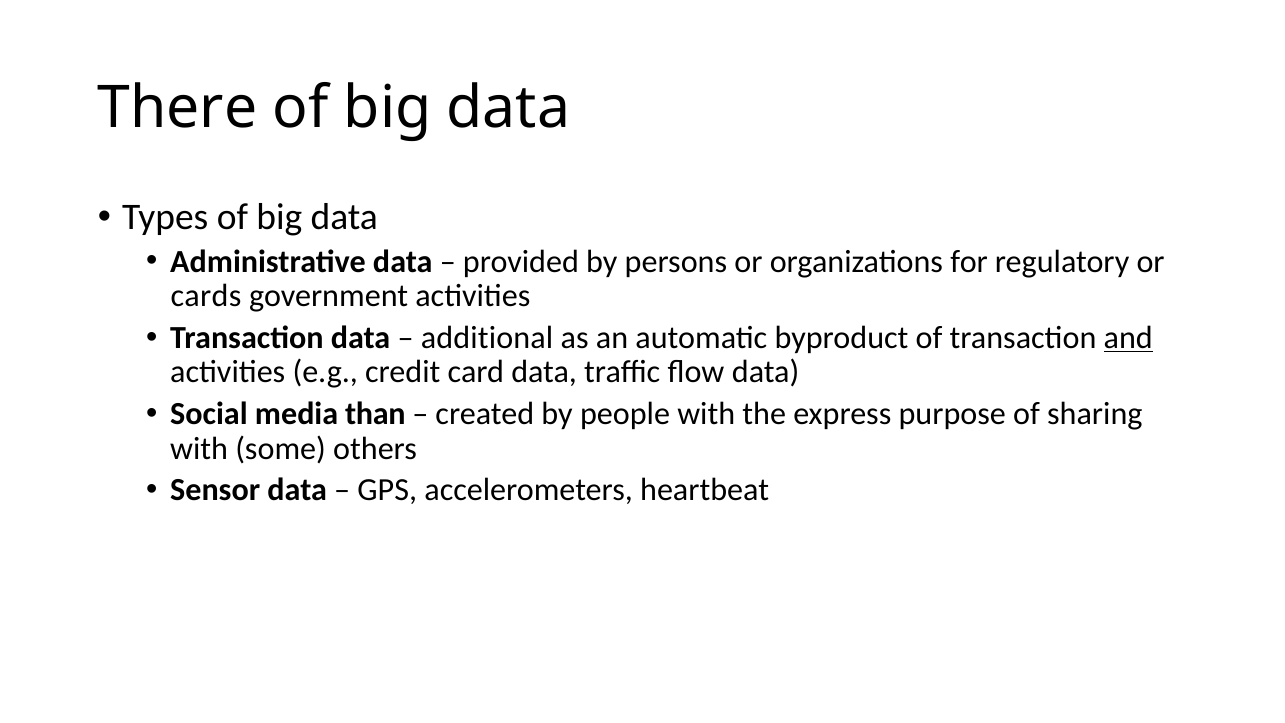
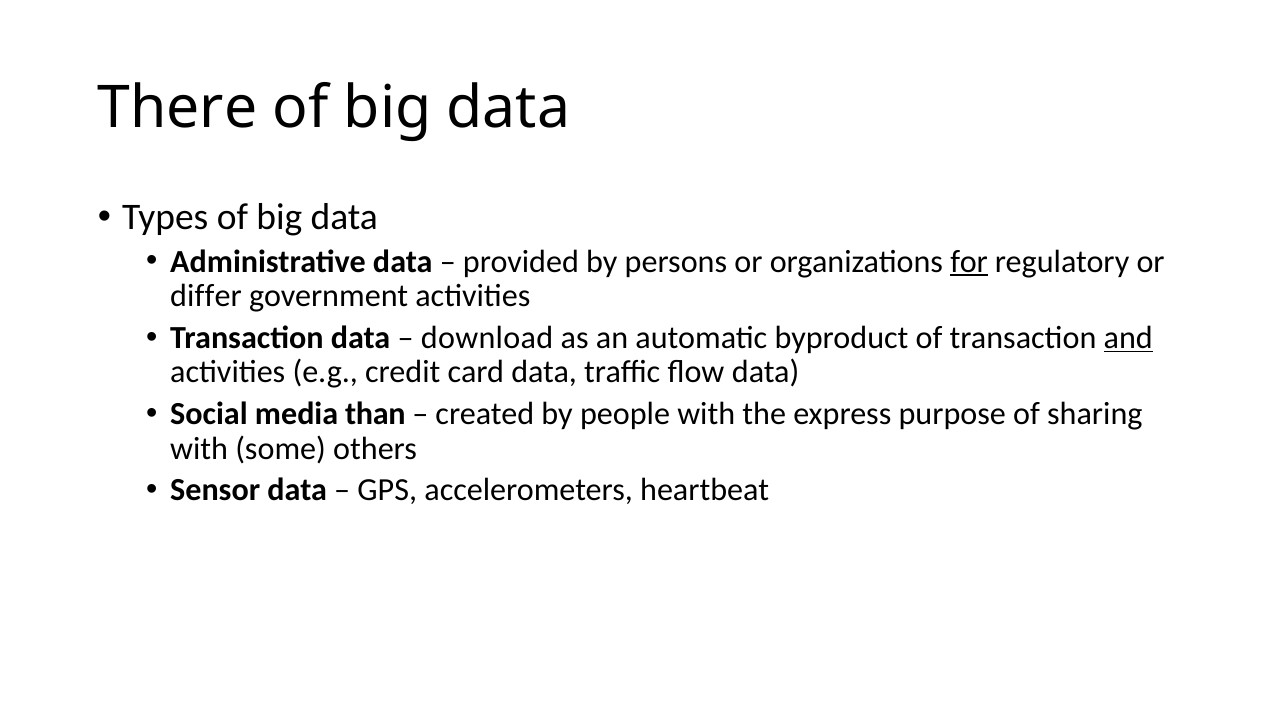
for underline: none -> present (969, 262)
cards: cards -> differ (206, 296)
additional: additional -> download (487, 338)
